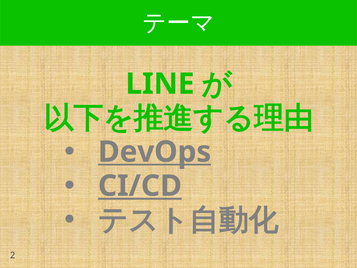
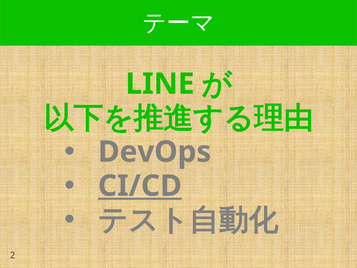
DevOps underline: present -> none (155, 152)
